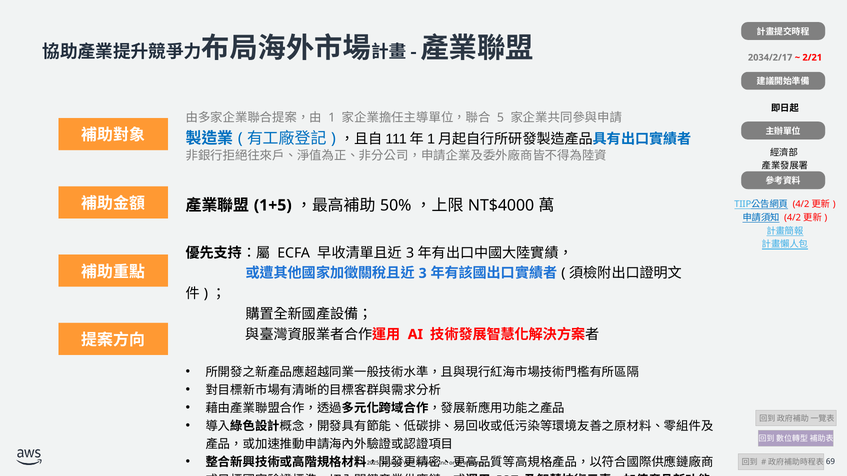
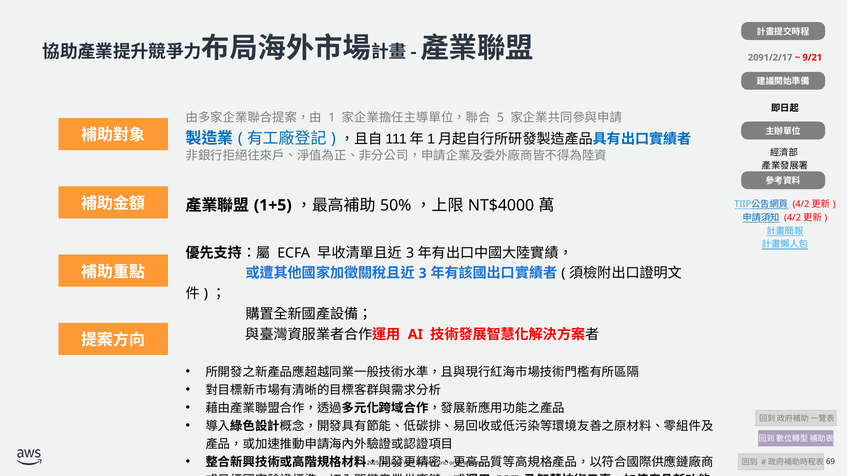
2034/2/17: 2034/2/17 -> 2091/2/17 (770, 58)
2/21: 2/21 -> 9/21 (812, 58)
